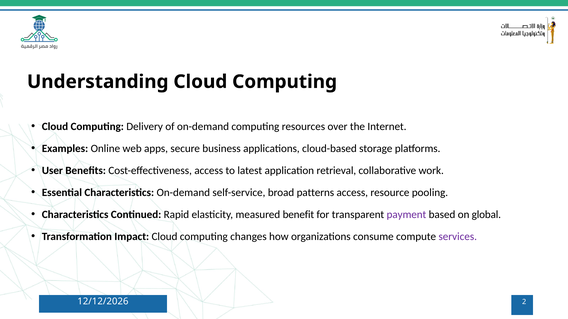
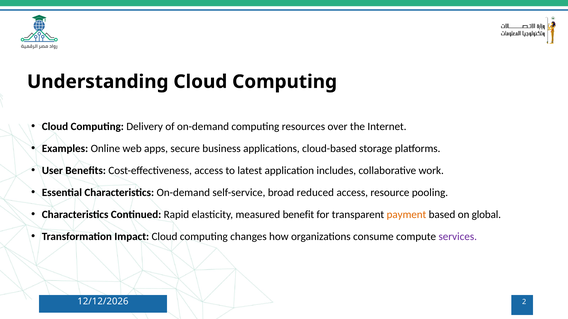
retrieval: retrieval -> includes (336, 171)
patterns: patterns -> reduced (315, 193)
payment colour: purple -> orange (406, 215)
